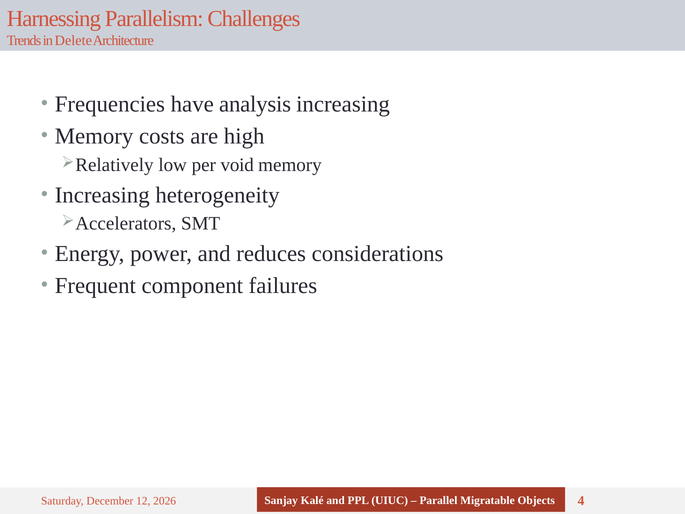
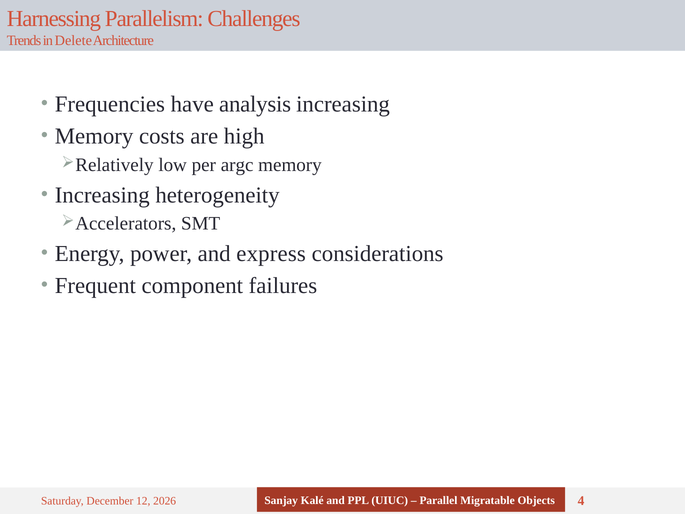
void: void -> argc (237, 165)
reduces: reduces -> express (271, 254)
